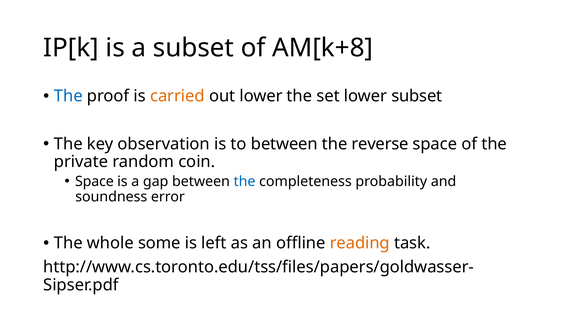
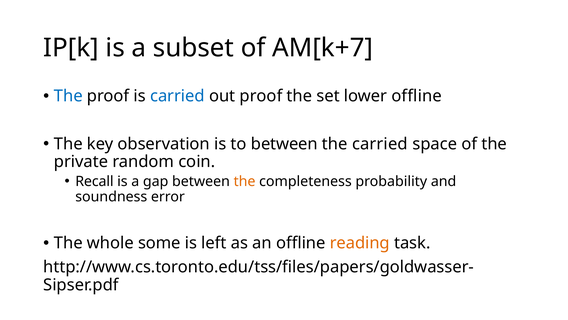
AM[k+8: AM[k+8 -> AM[k+7 (323, 48)
carried colour: orange -> blue (177, 96)
out lower: lower -> proof (261, 96)
lower subset: subset -> offline (417, 96)
the reverse: reverse -> carried (380, 144)
Space: Space -> Recall (94, 181)
the colour: blue -> orange (245, 181)
